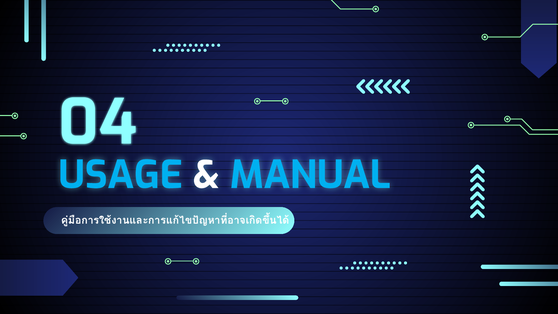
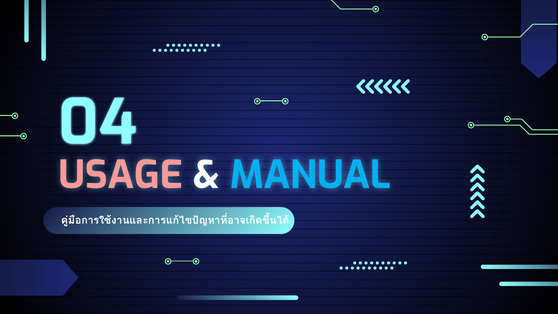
USAGE colour: light blue -> pink (121, 175)
